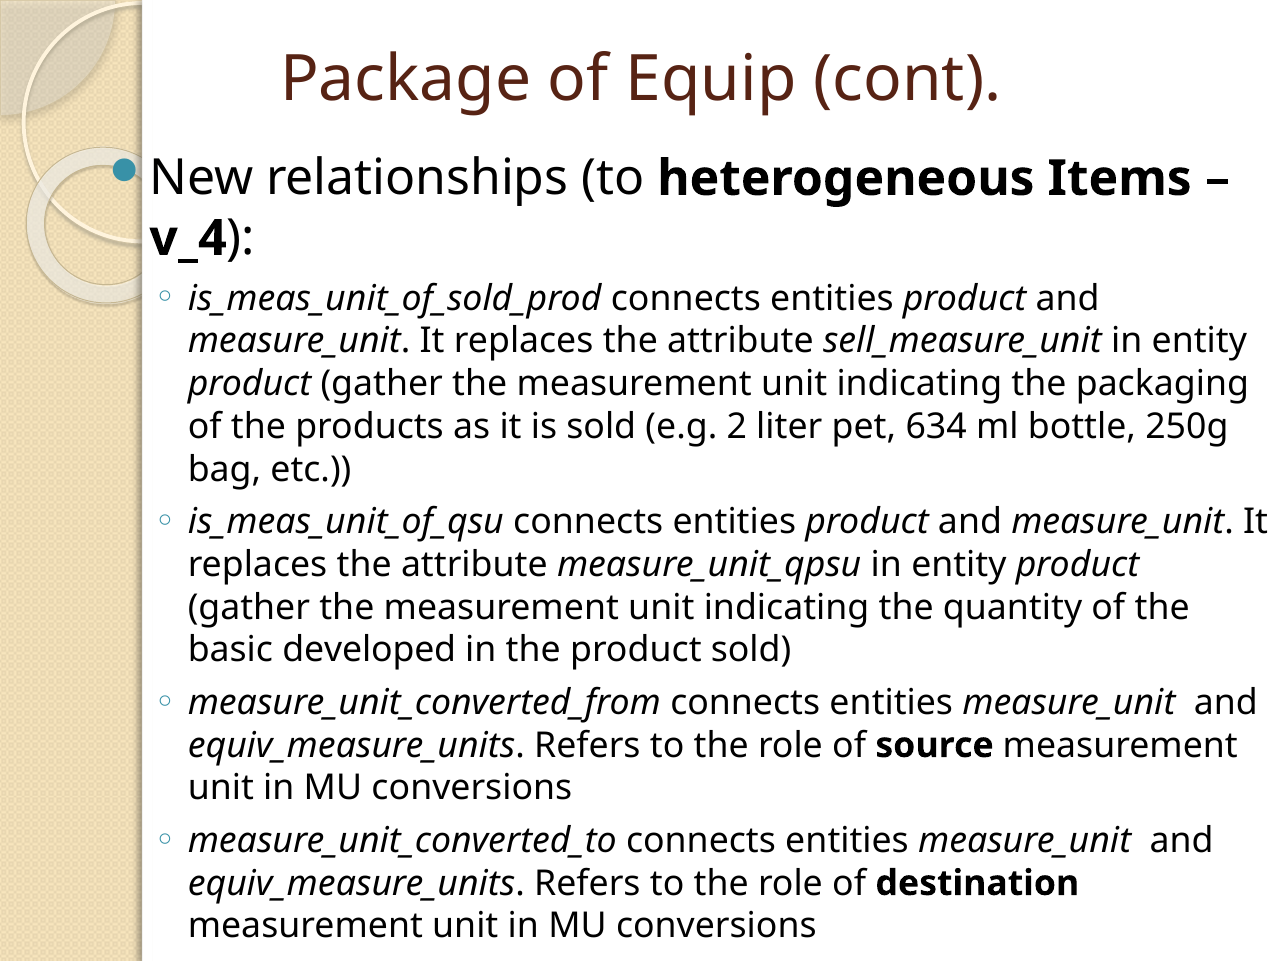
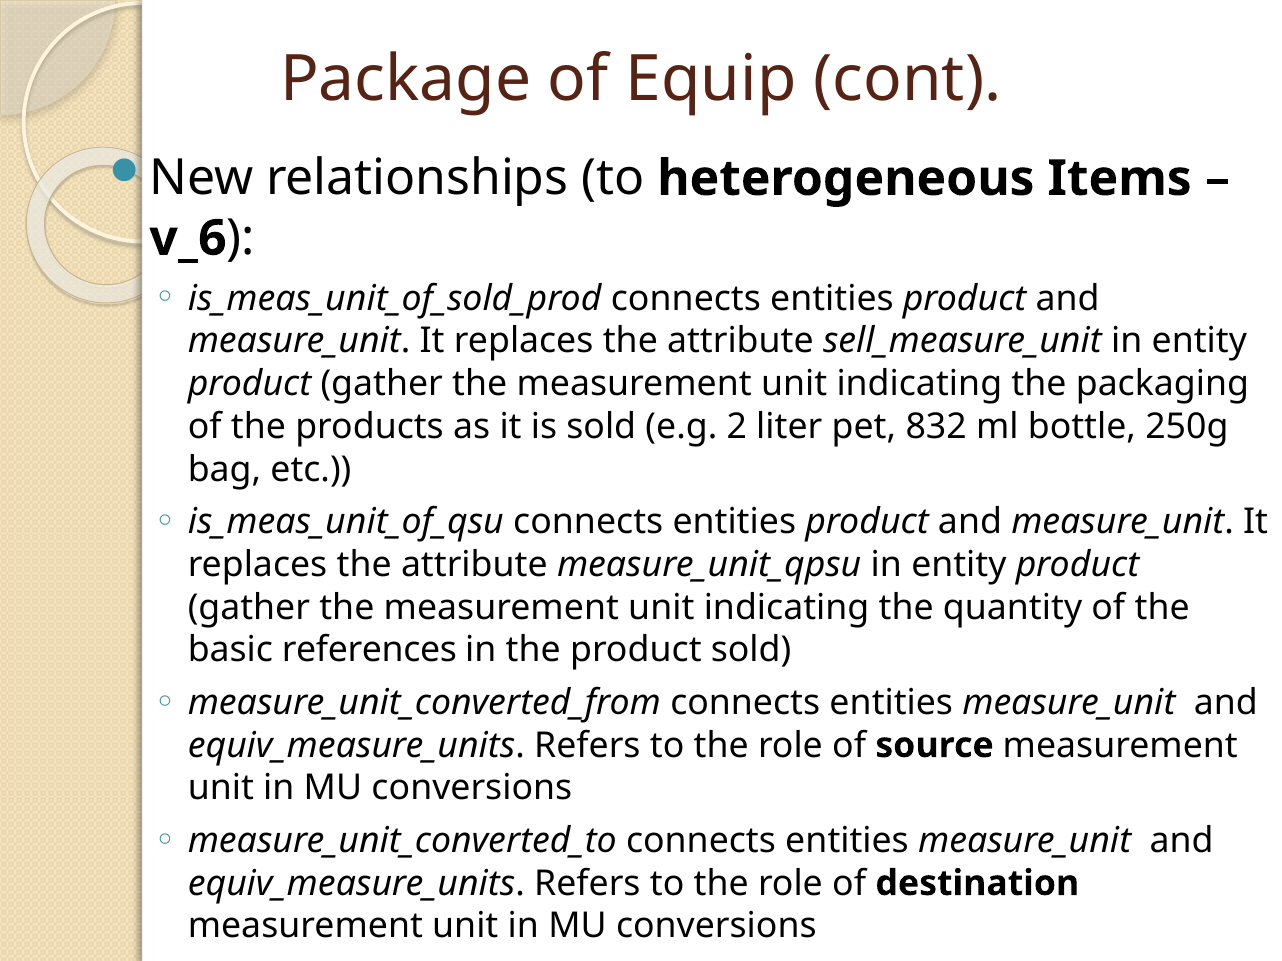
v_4: v_4 -> v_6 (188, 238)
634: 634 -> 832 (936, 427)
developed: developed -> references (369, 650)
